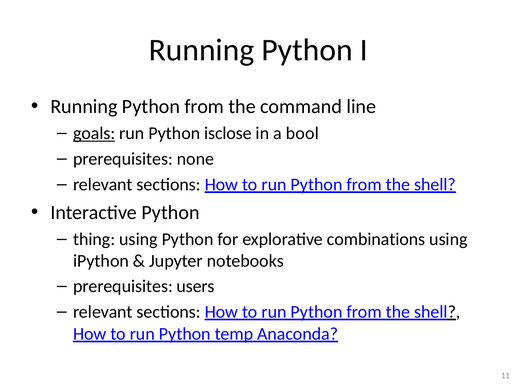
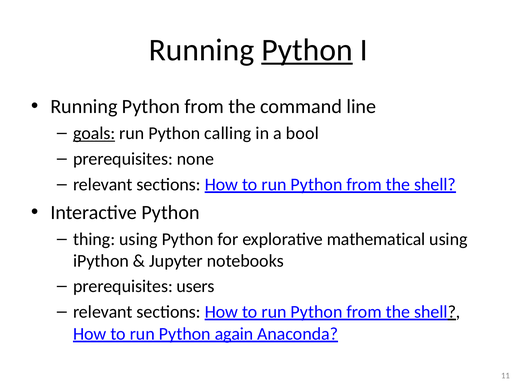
Python underline: none -> present (307, 50)
isclose: isclose -> calling (228, 133)
combinations: combinations -> mathematical (376, 239)
temp: temp -> again (234, 334)
